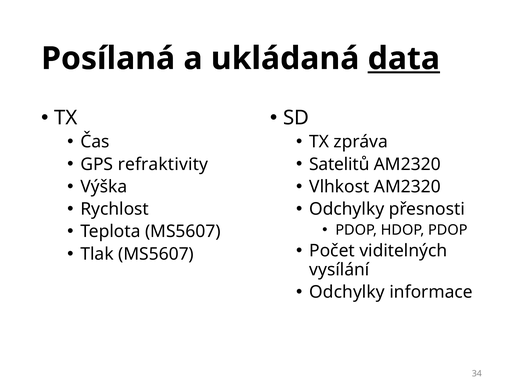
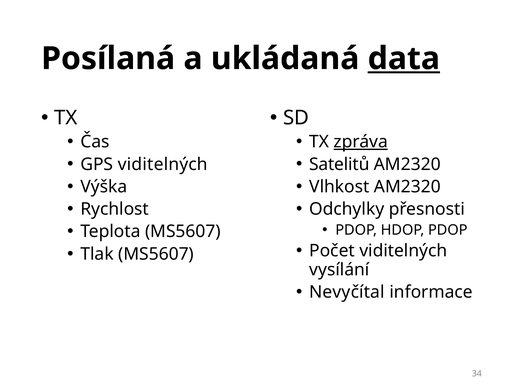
zpráva underline: none -> present (361, 142)
GPS refraktivity: refraktivity -> viditelných (163, 164)
Odchylky: Odchylky -> Nevyčítal (347, 292)
